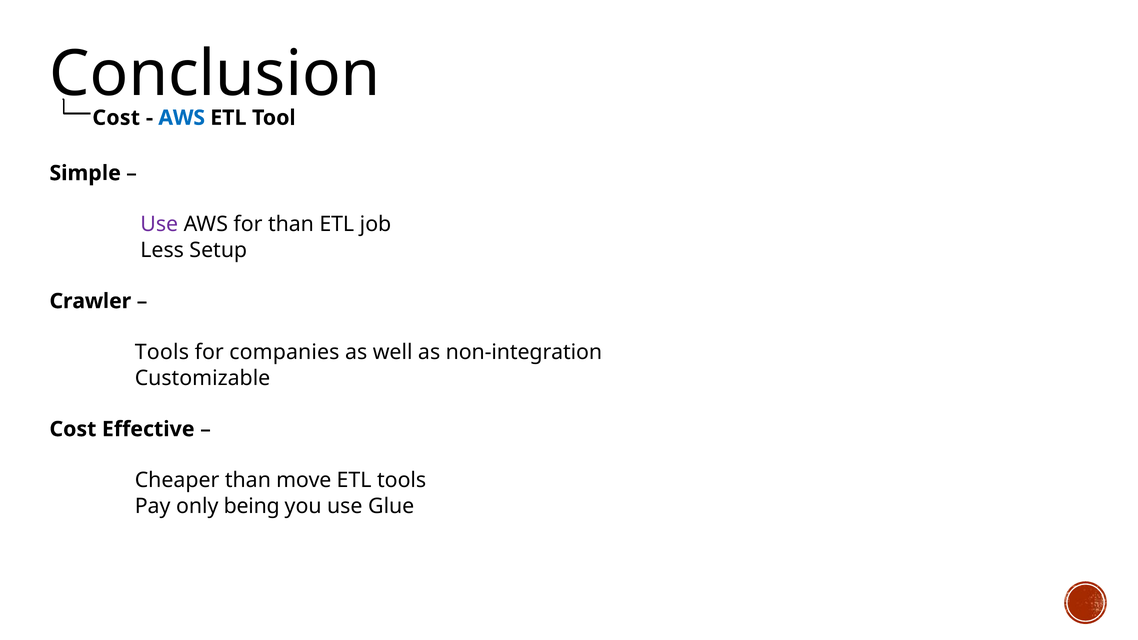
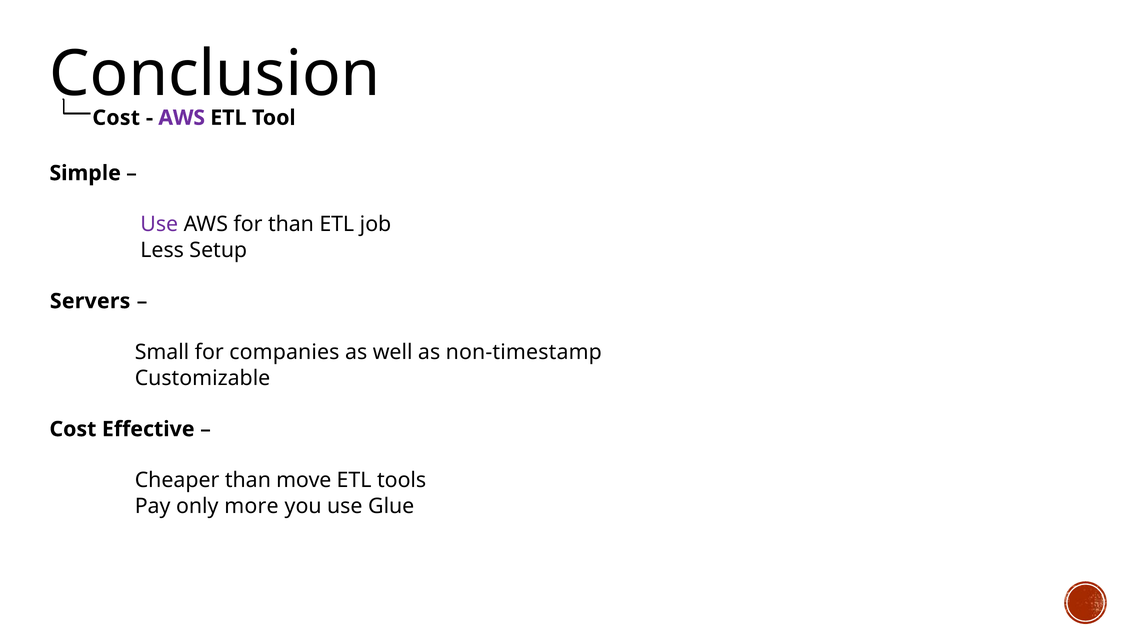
AWS colour: blue -> purple (182, 118)
Crawler: Crawler -> Servers (90, 301)
Tools: Tools -> Small (162, 352)
non-integration: non-integration -> non-timestamp (524, 352)
being: being -> more (251, 506)
